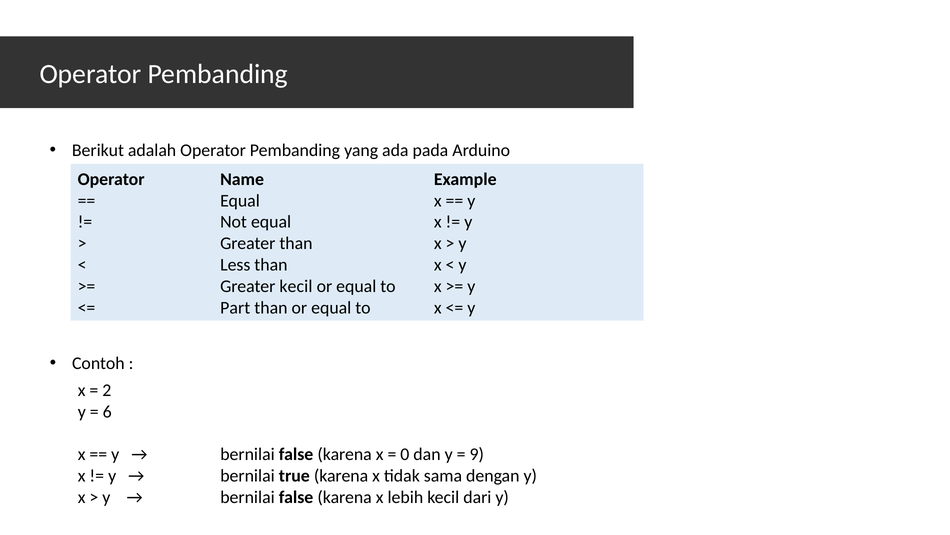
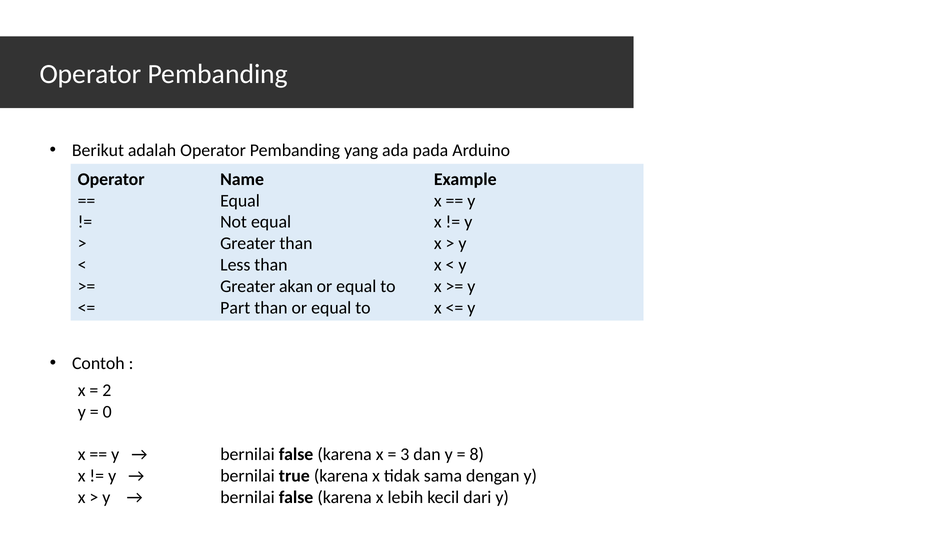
Greater kecil: kecil -> akan (296, 286)
6: 6 -> 0 (107, 411)
0: 0 -> 3 (405, 454)
9: 9 -> 8 (477, 454)
